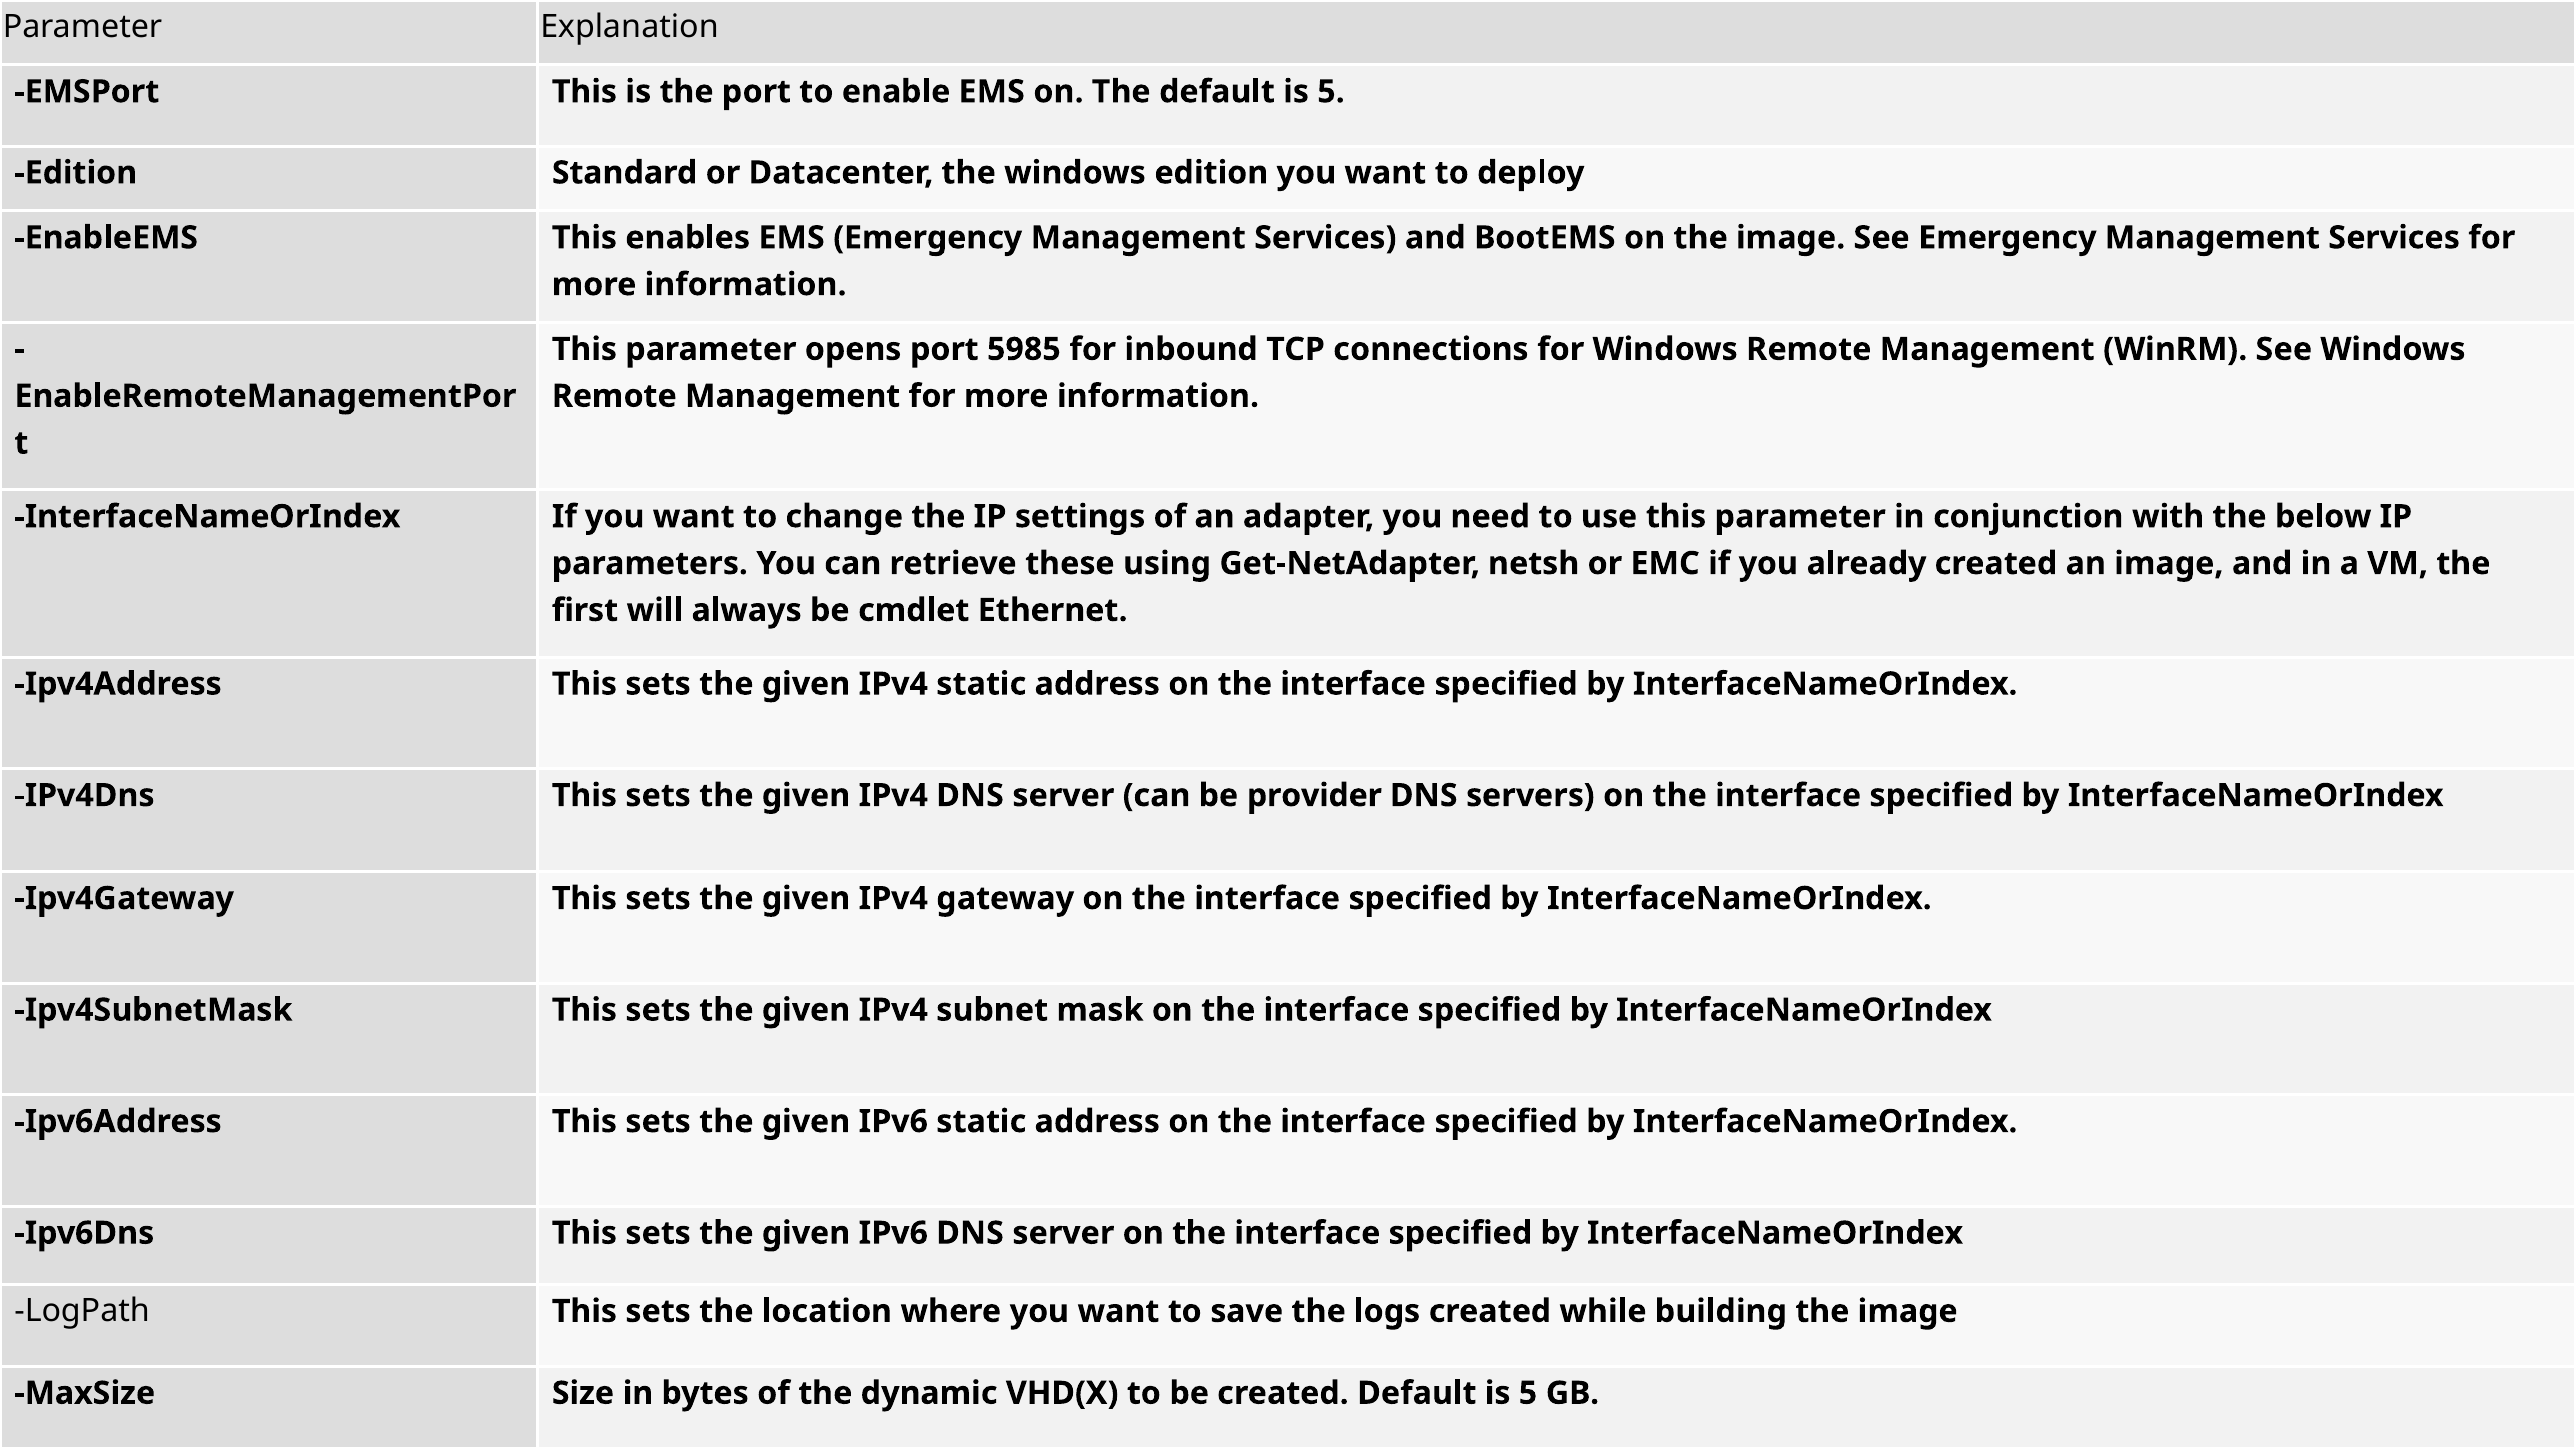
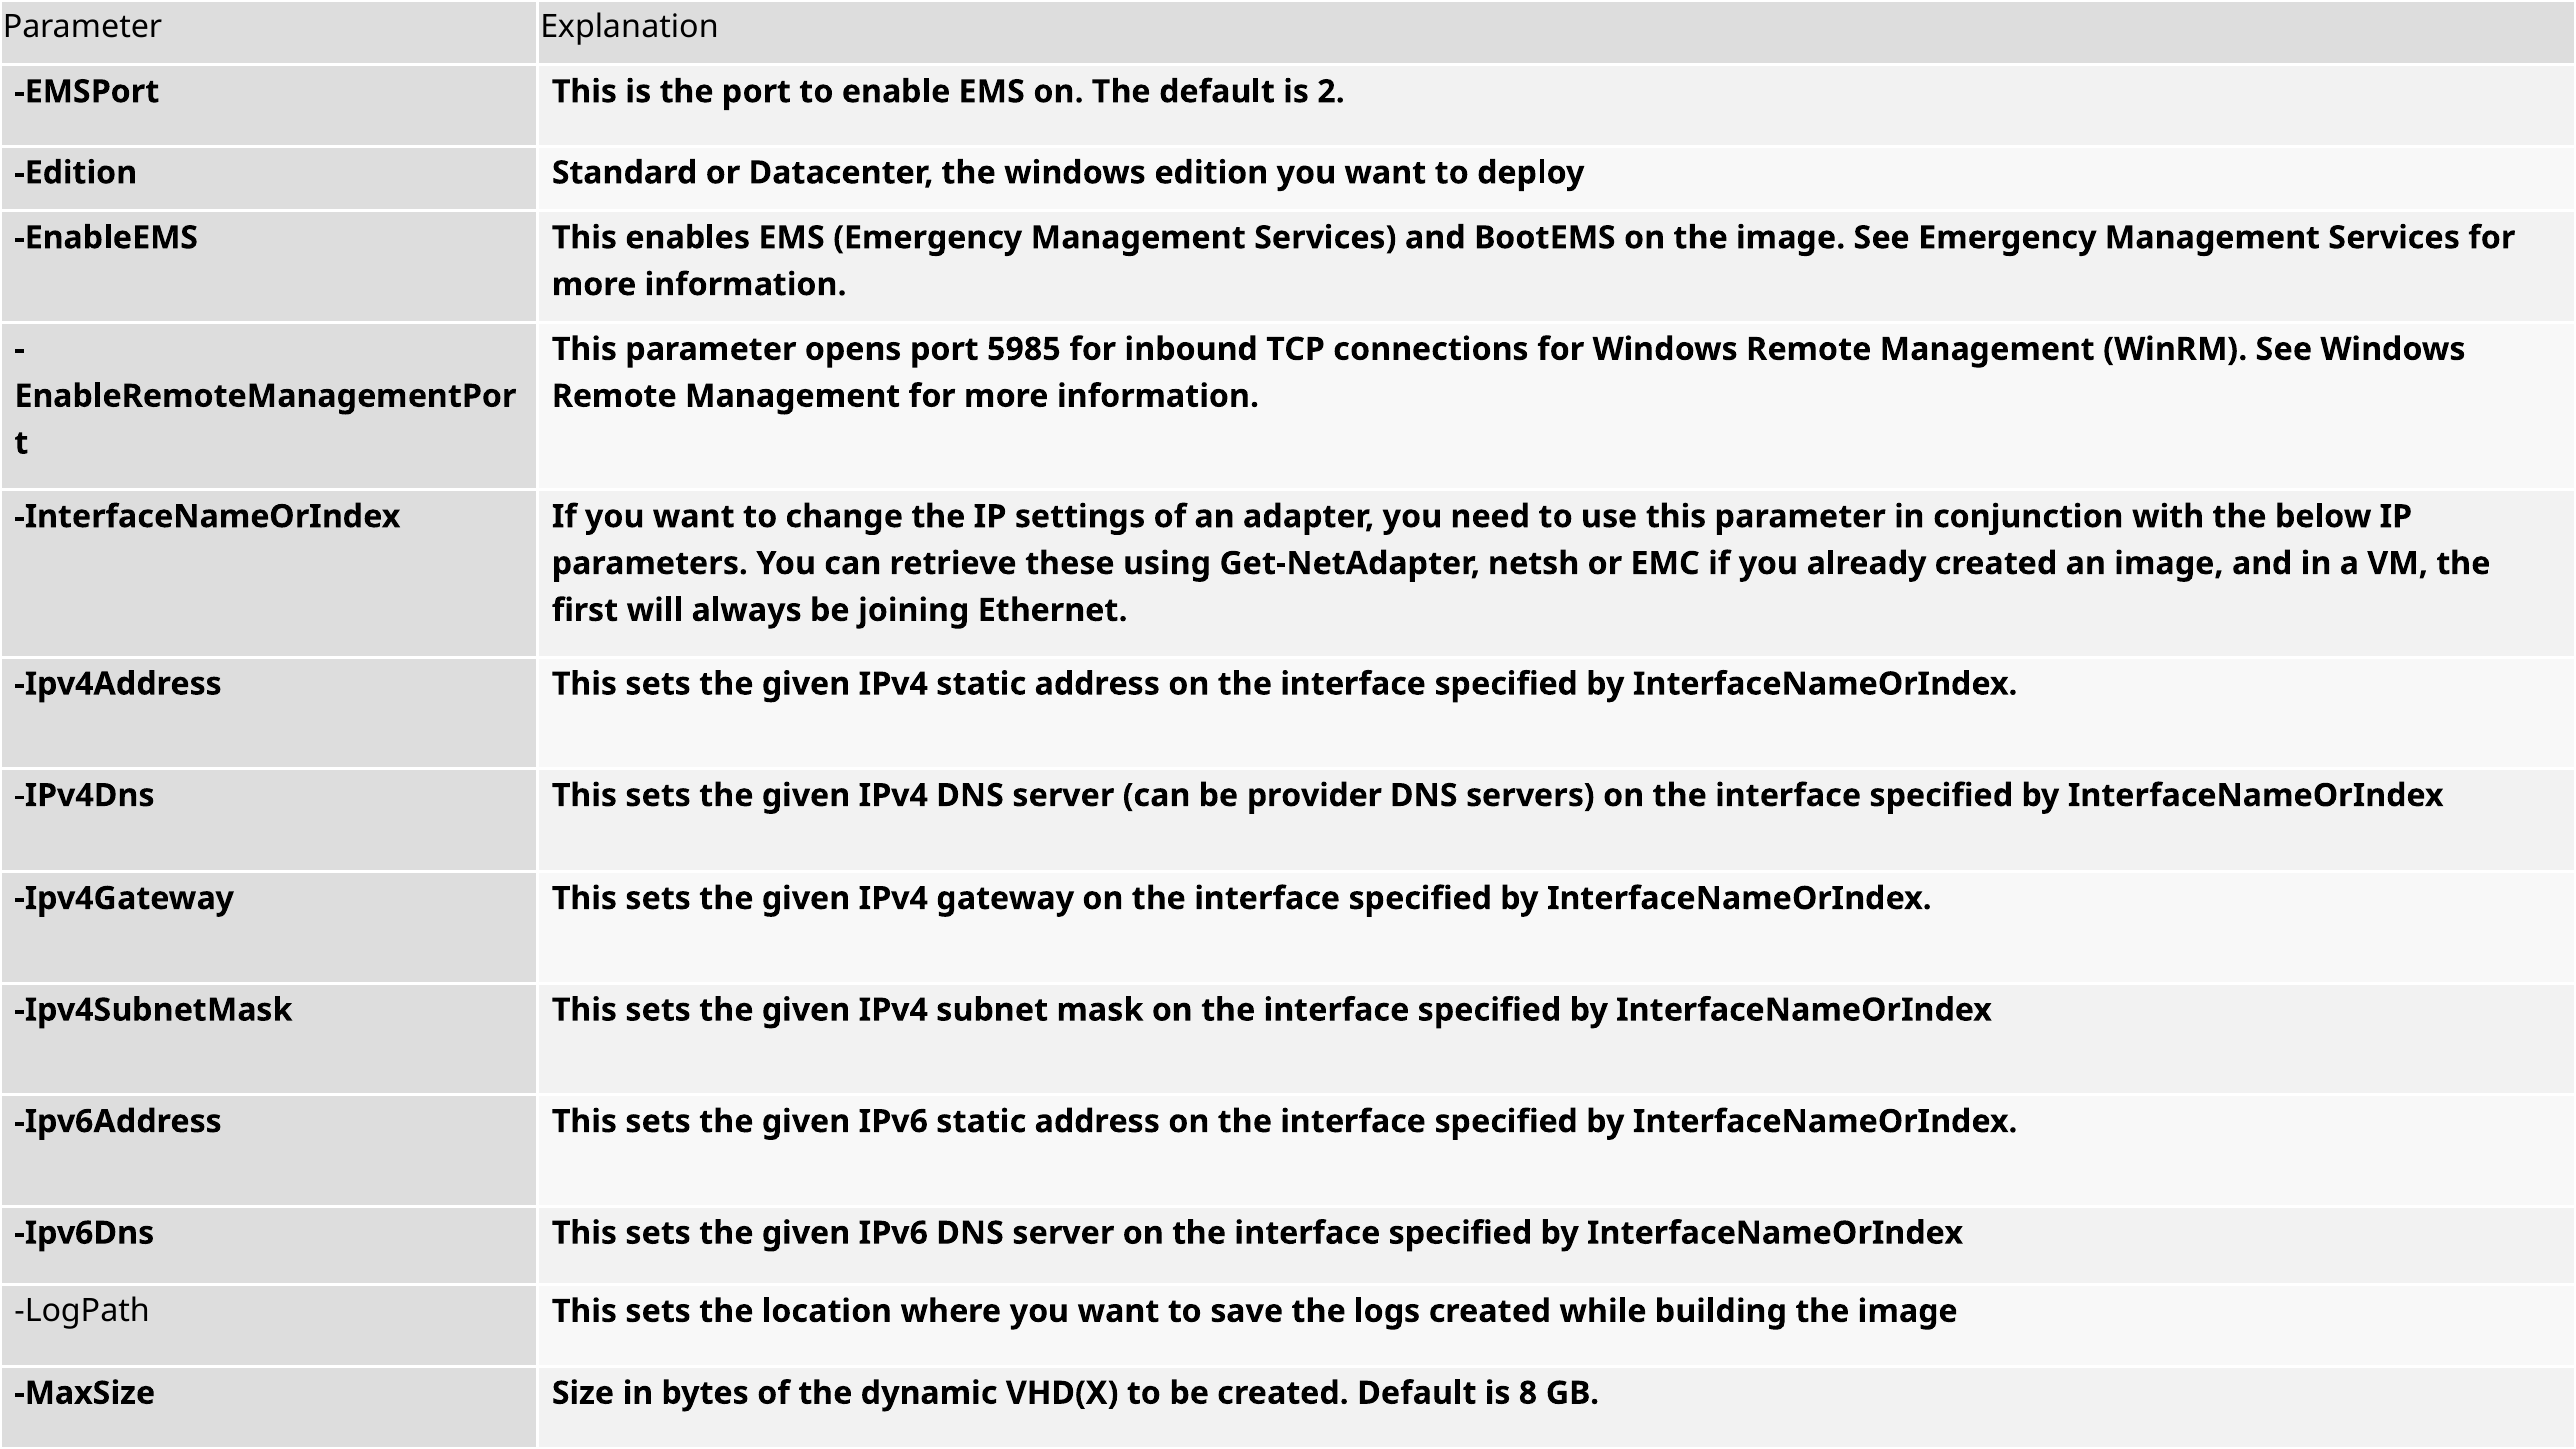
The default is 5: 5 -> 2 (1331, 92)
cmdlet: cmdlet -> joining (914, 610)
created Default is 5: 5 -> 8 (1528, 1393)
